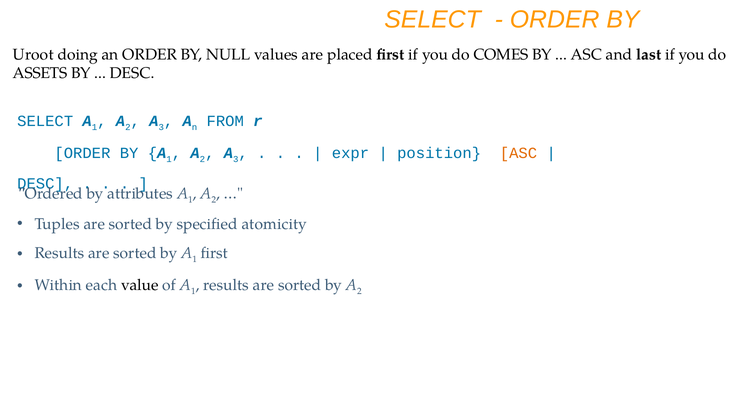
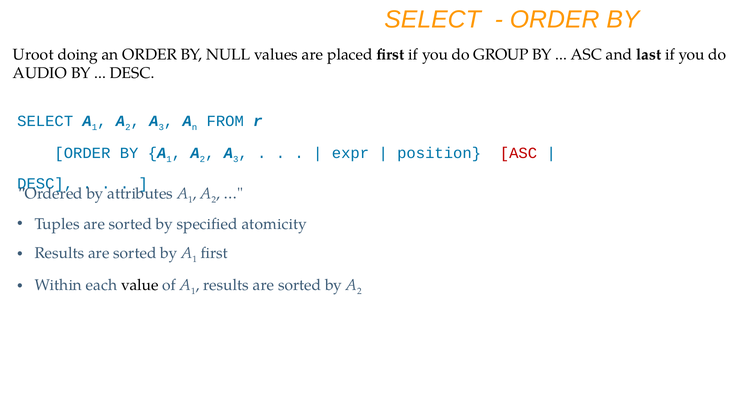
COMES: COMES -> GROUP (501, 55)
ASSETS: ASSETS -> AUDIO (40, 73)
ASC colour: orange -> red (518, 153)
